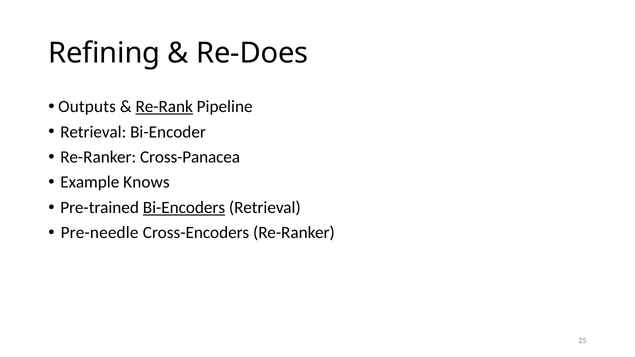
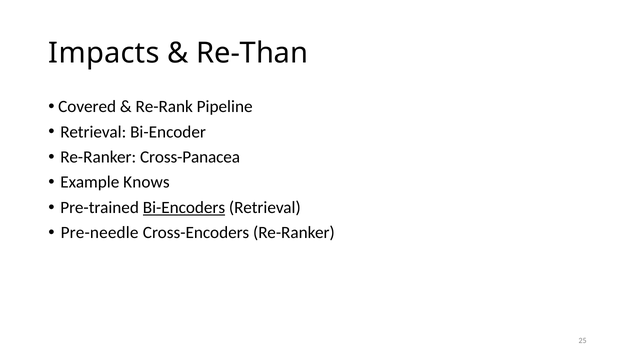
Refining: Refining -> Impacts (104, 53)
Re-Does: Re-Does -> Re-Than (252, 53)
Outputs: Outputs -> Covered (87, 107)
Re-Rank underline: present -> none (164, 107)
